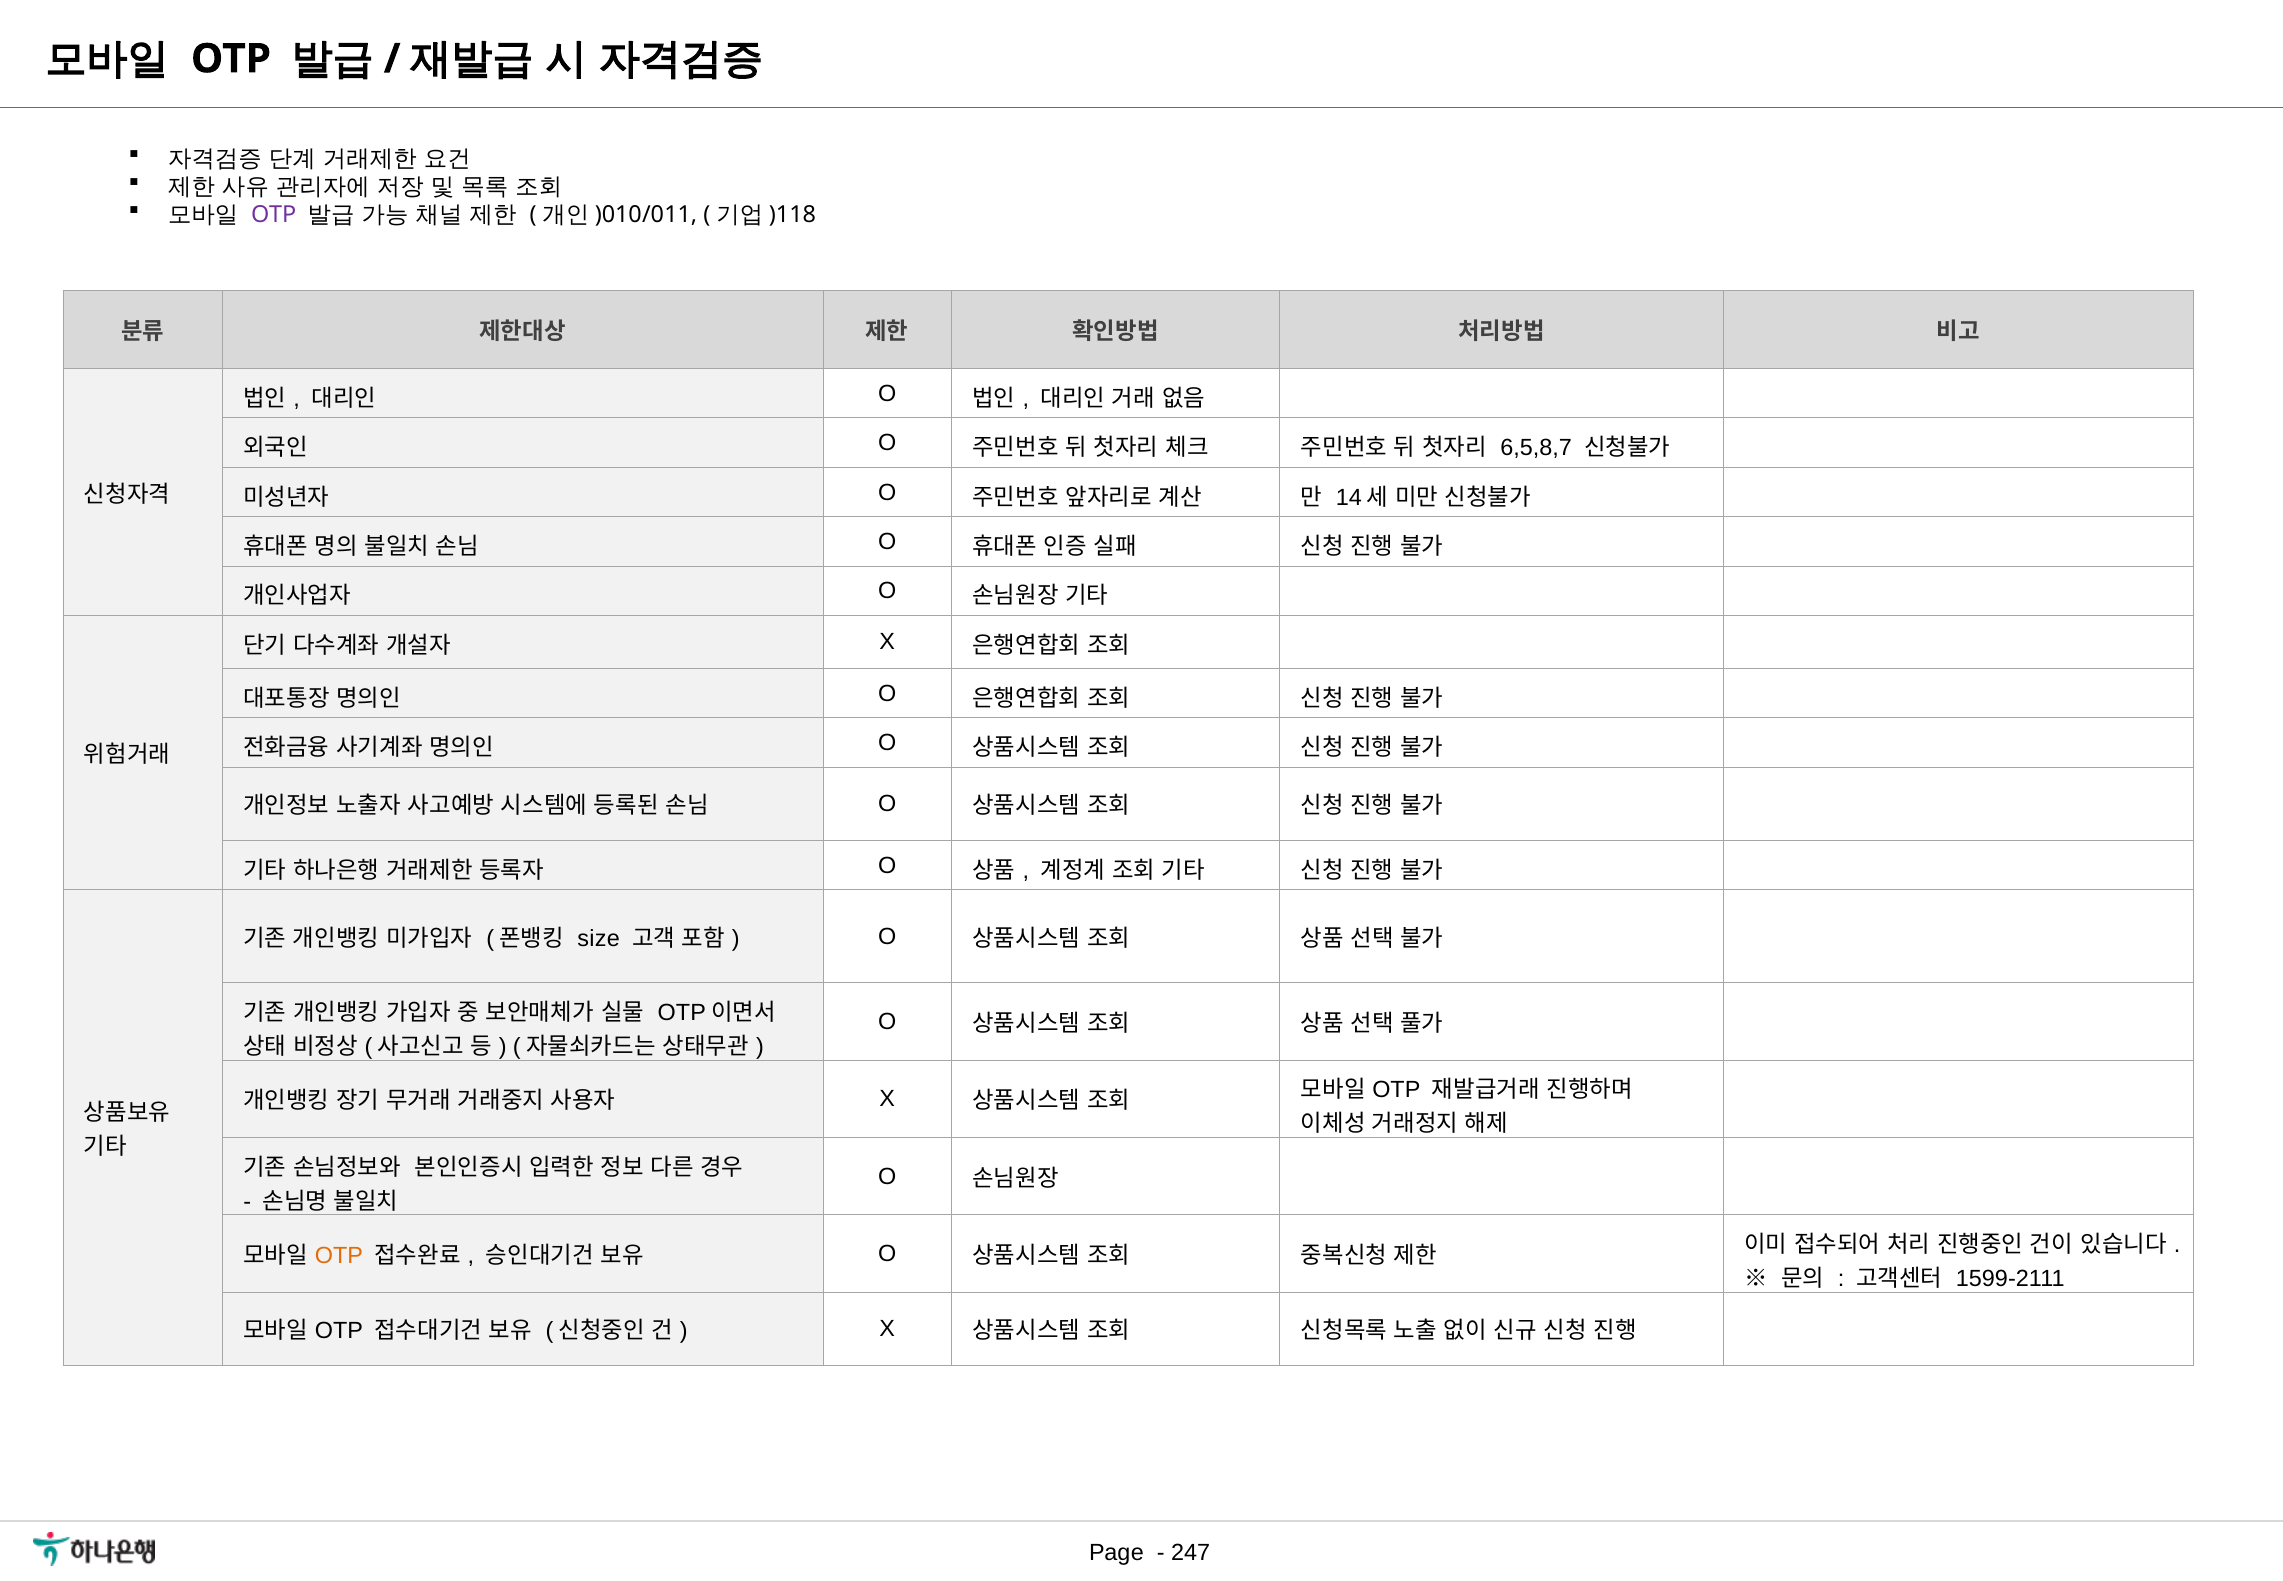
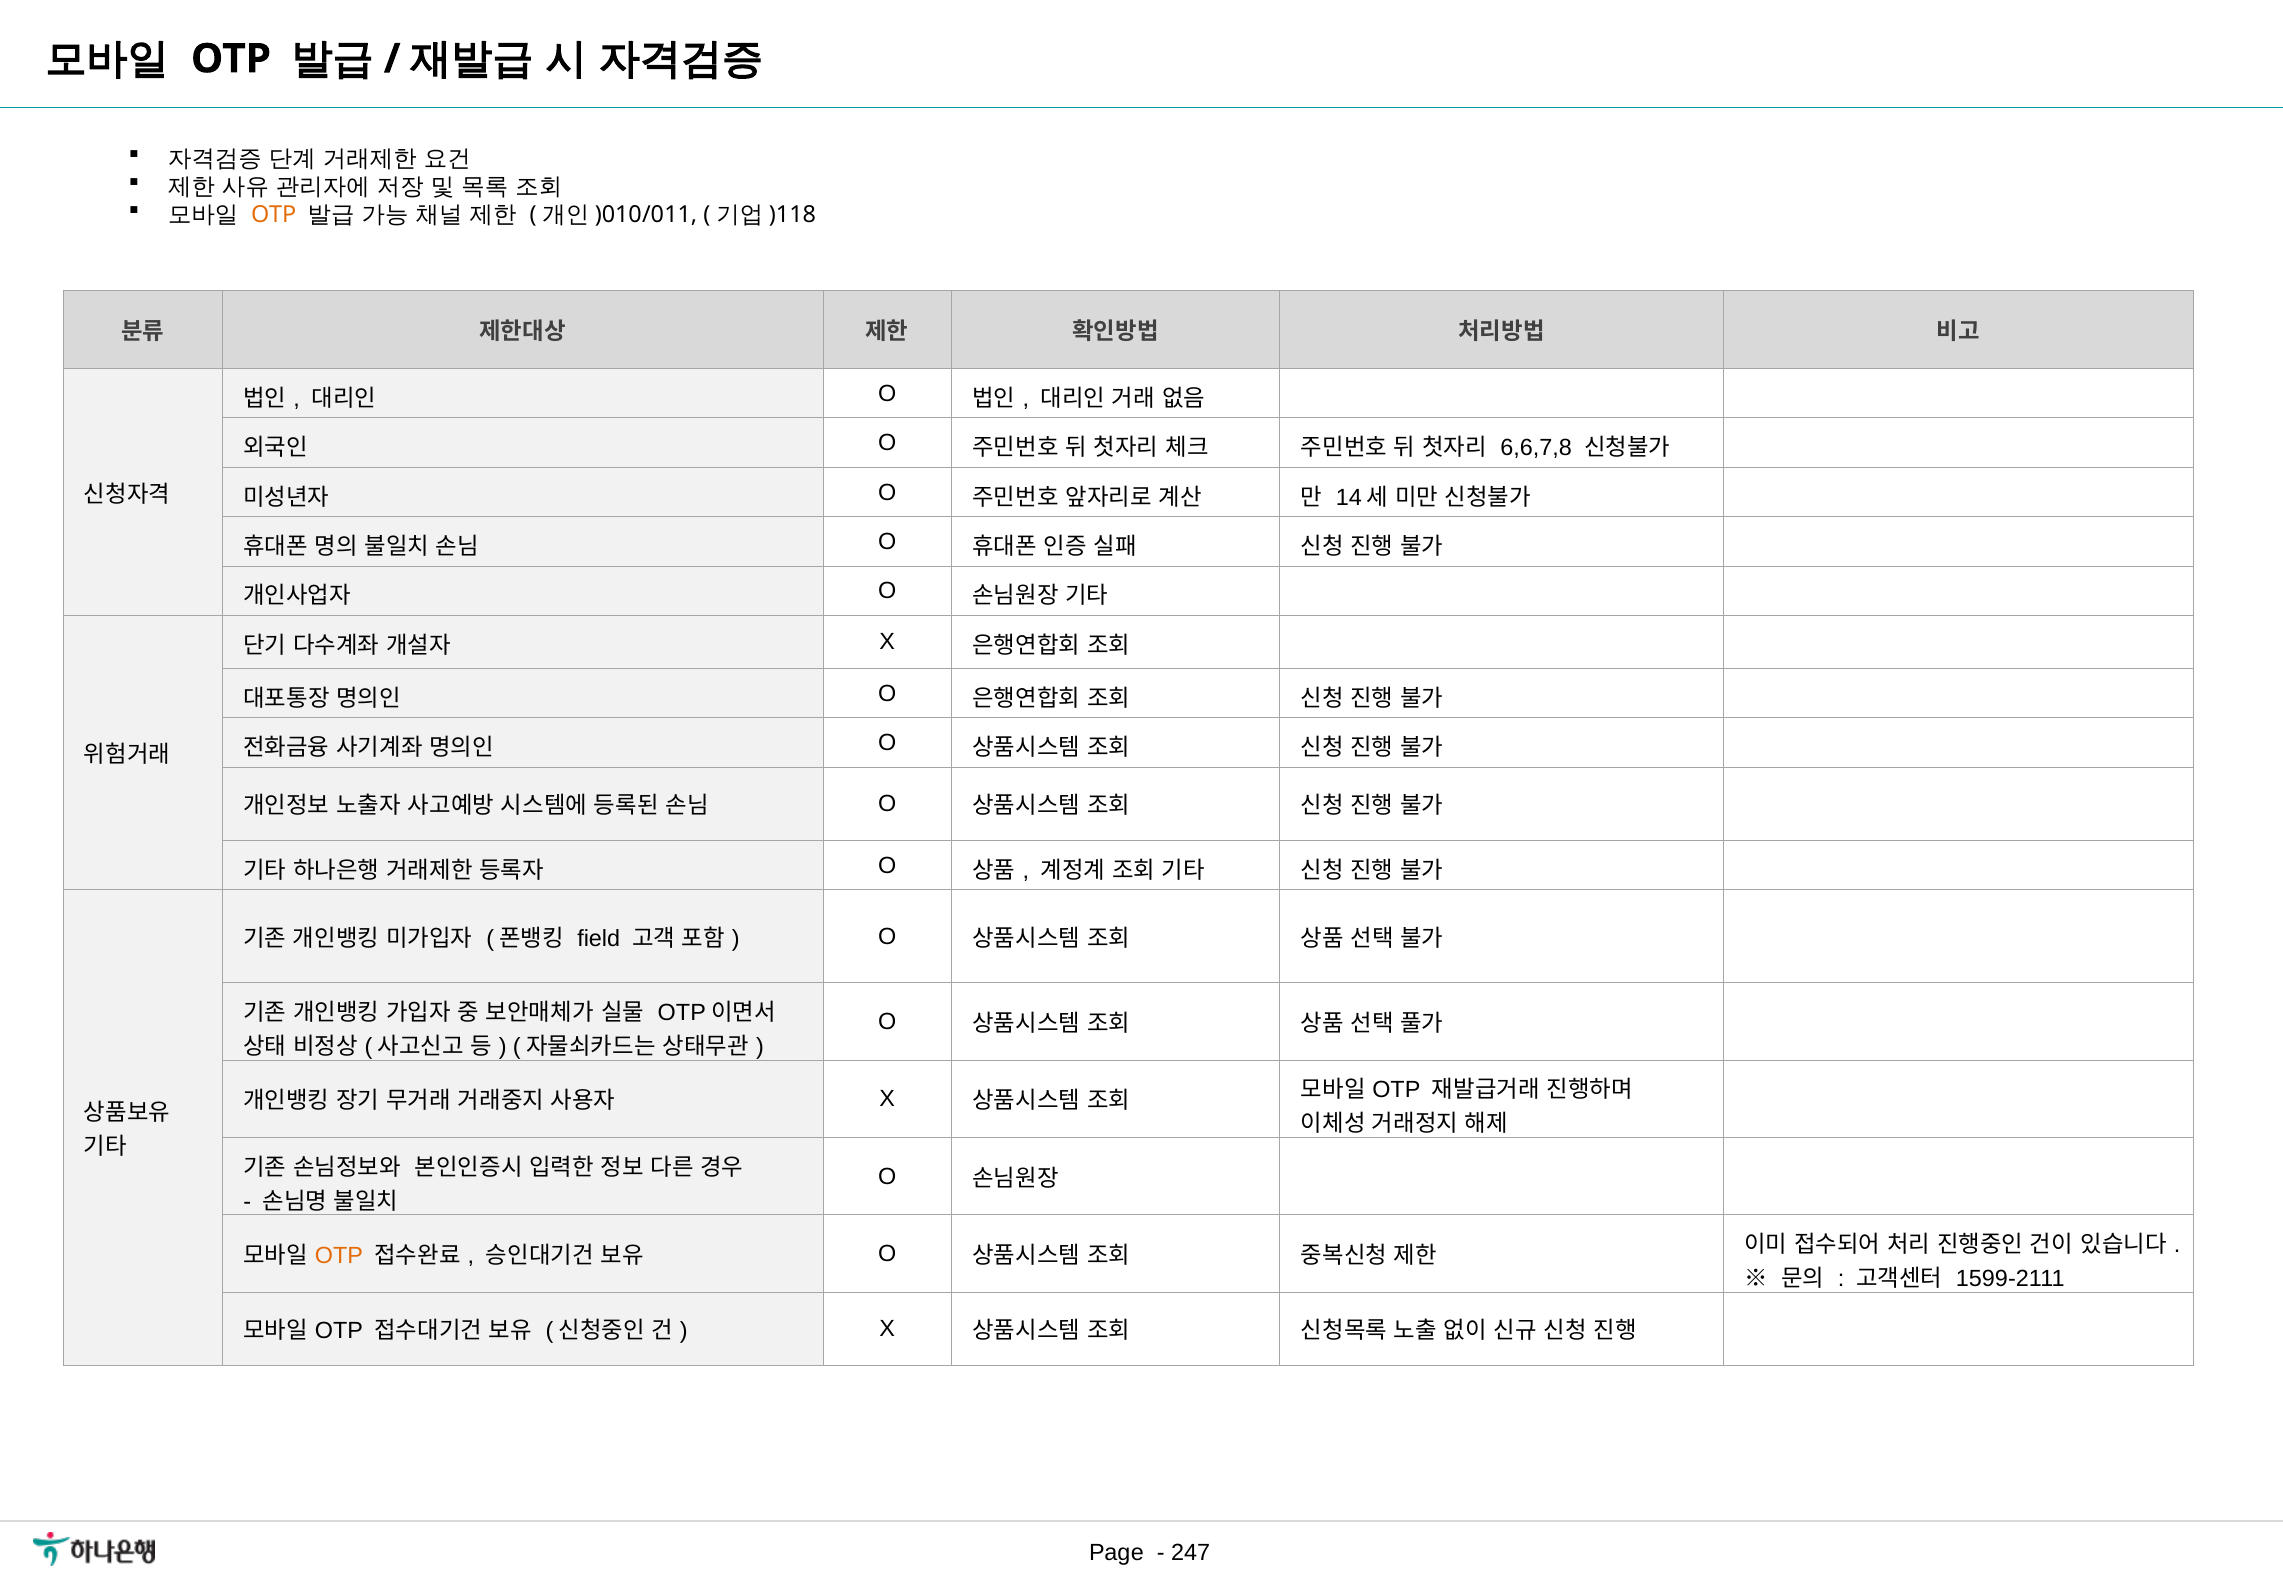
OTP colour: purple -> orange (274, 215)
6,5,8,7: 6,5,8,7 -> 6,6,7,8 (1536, 448)
size: size -> field (599, 938)
